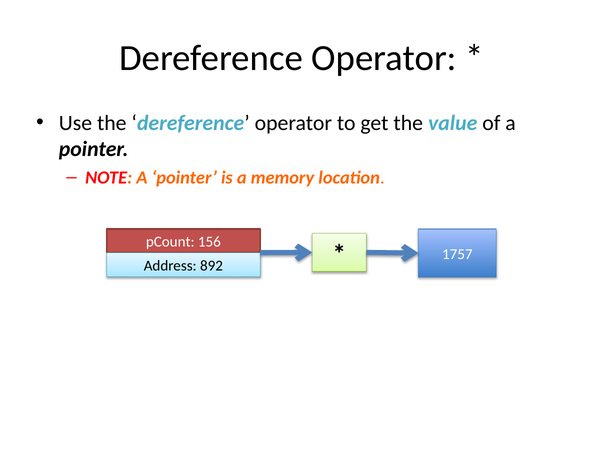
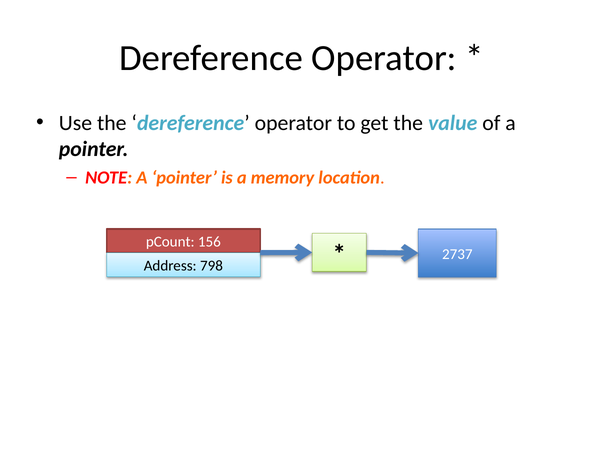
892: 892 -> 798 (211, 266)
1757: 1757 -> 2737 (457, 254)
